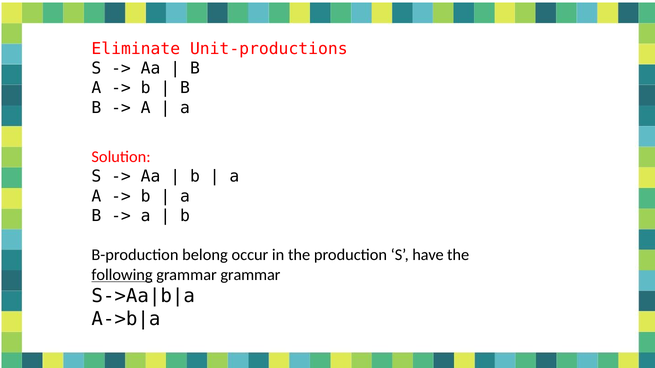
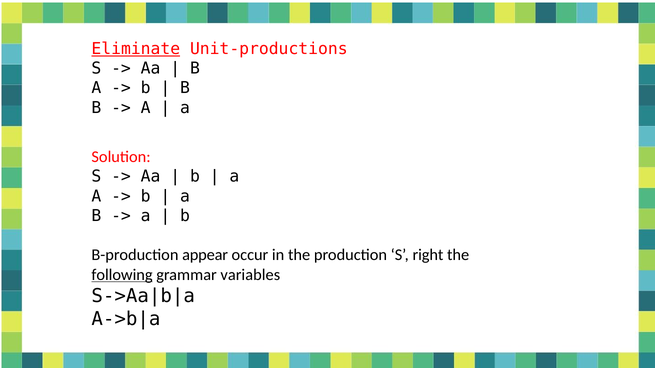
Eliminate underline: none -> present (136, 49)
belong: belong -> appear (205, 255)
have: have -> right (428, 255)
grammar grammar: grammar -> variables (250, 275)
